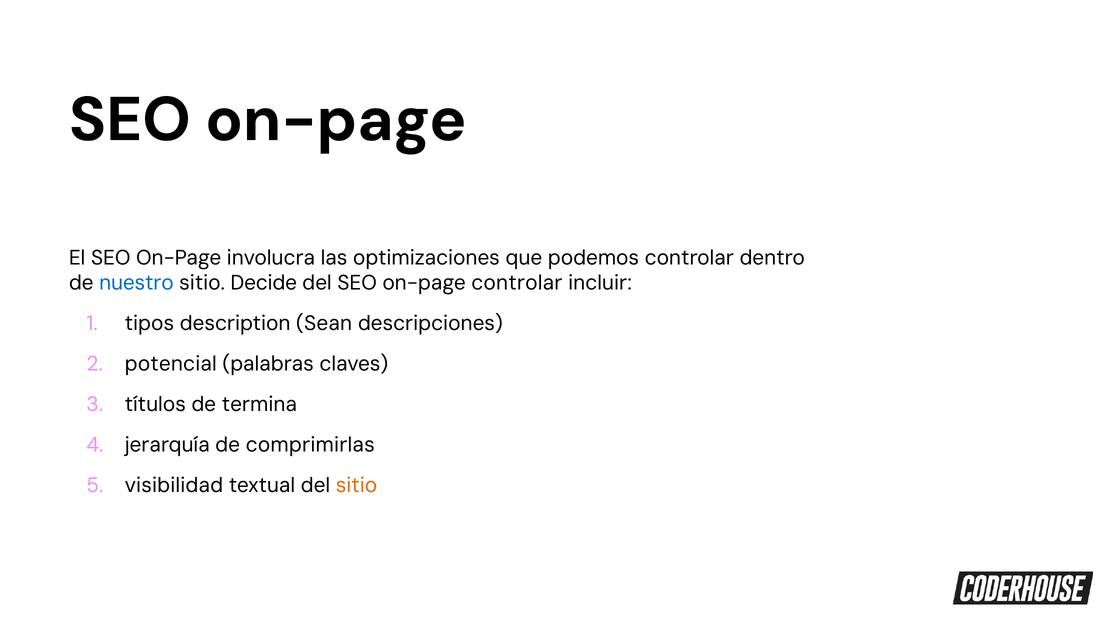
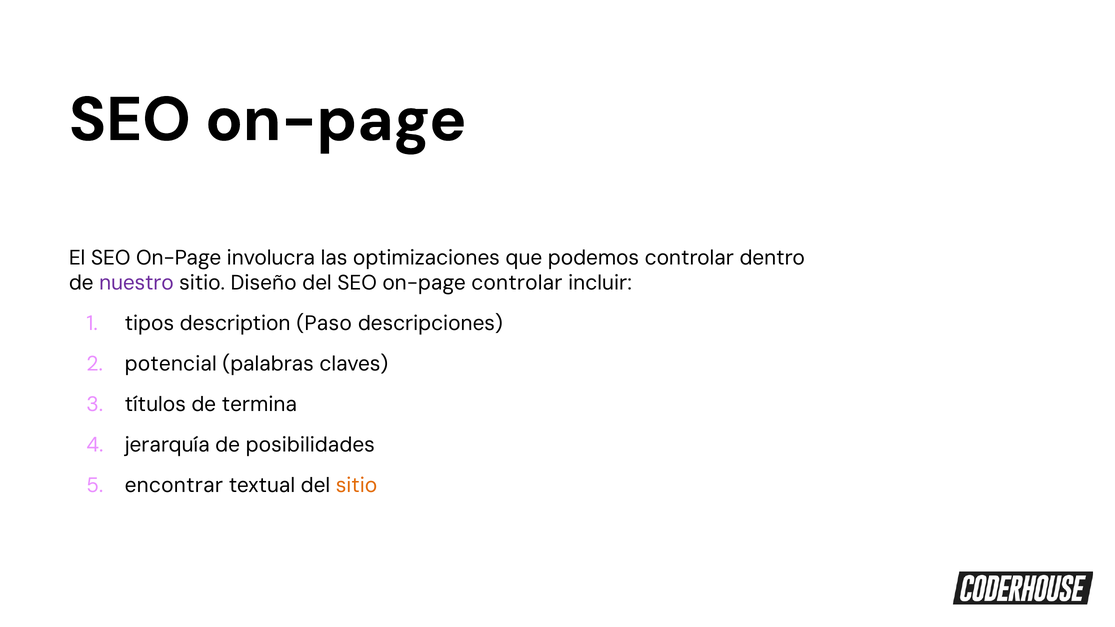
nuestro colour: blue -> purple (136, 283)
Decide: Decide -> Diseño (264, 283)
Sean: Sean -> Paso (324, 323)
comprimirlas: comprimirlas -> posibilidades (310, 445)
visibilidad: visibilidad -> encontrar (174, 486)
